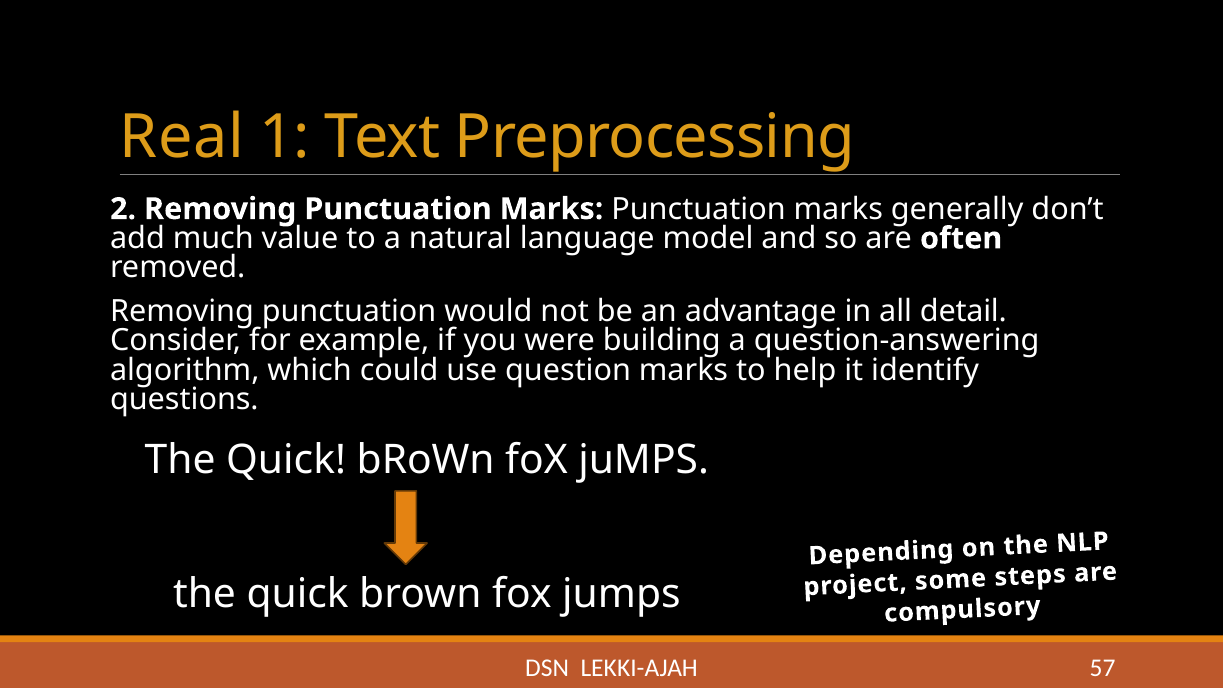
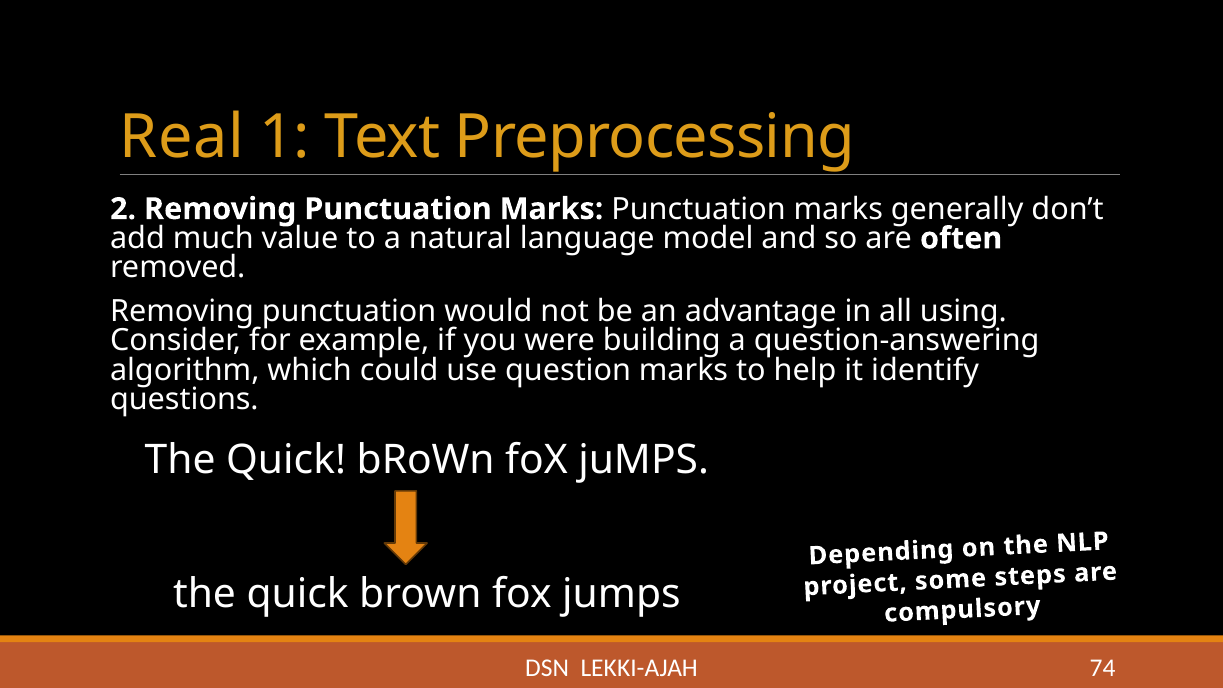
detail: detail -> using (963, 311)
57: 57 -> 74 (1103, 668)
